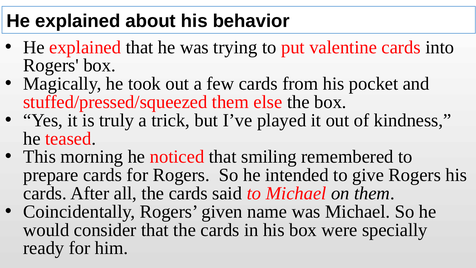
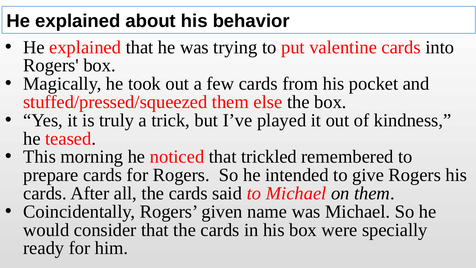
smiling: smiling -> trickled (269, 157)
